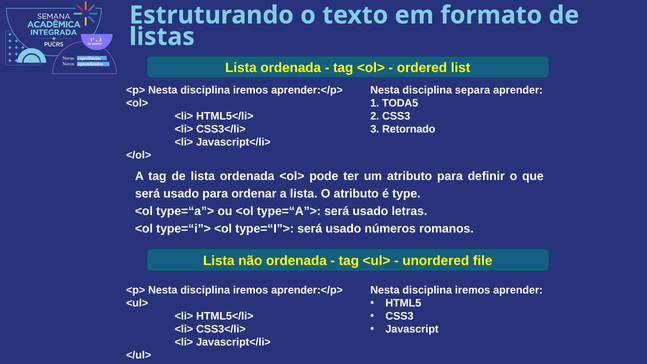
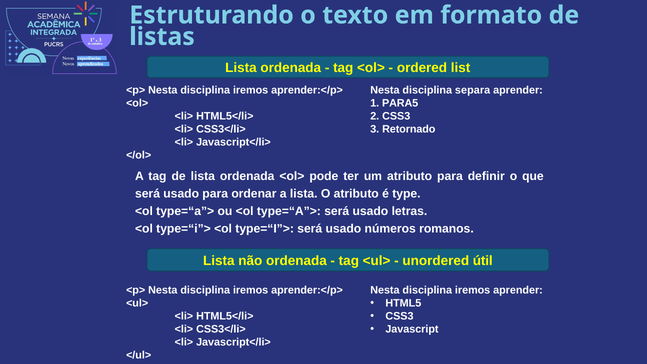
TODA5: TODA5 -> PARA5 (400, 103)
file: file -> útil (483, 261)
